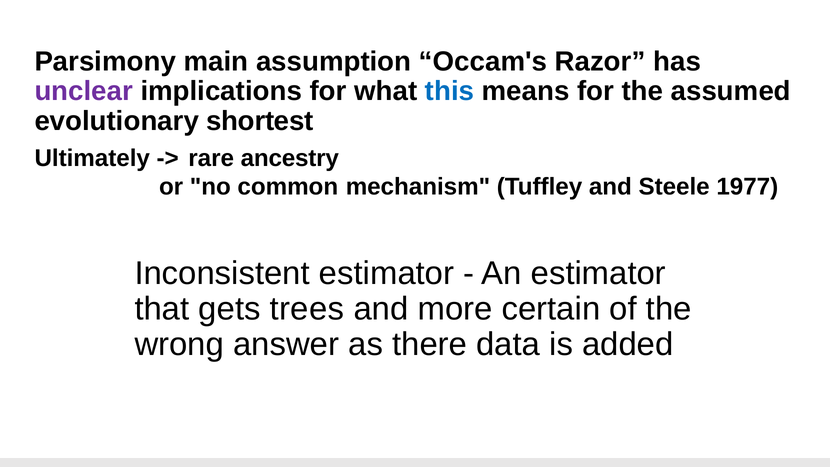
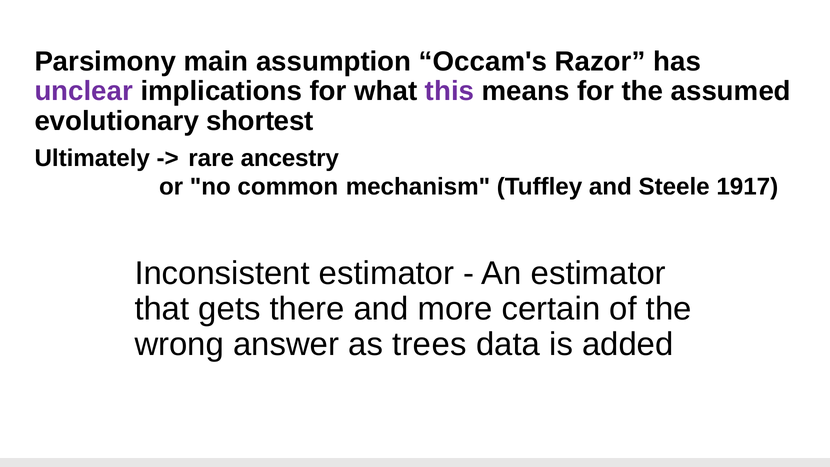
this colour: blue -> purple (449, 91)
1977: 1977 -> 1917 (747, 187)
trees: trees -> there (307, 309)
there: there -> trees (429, 344)
